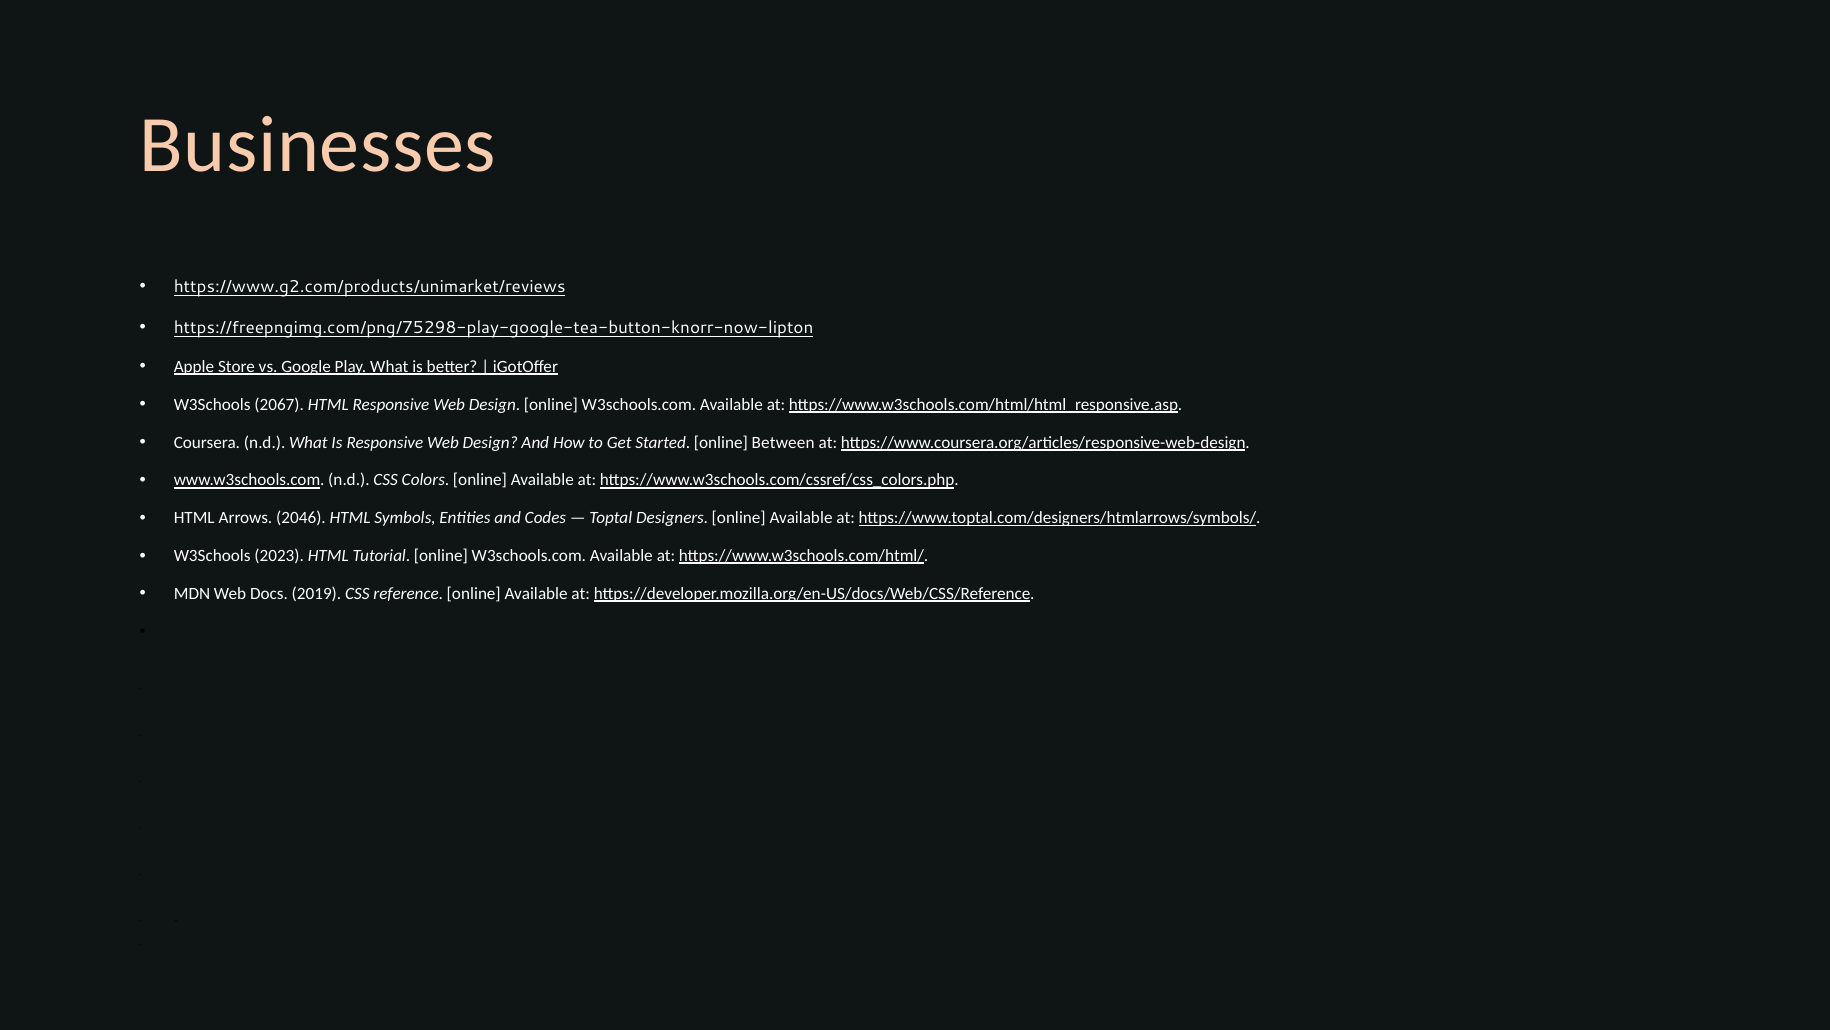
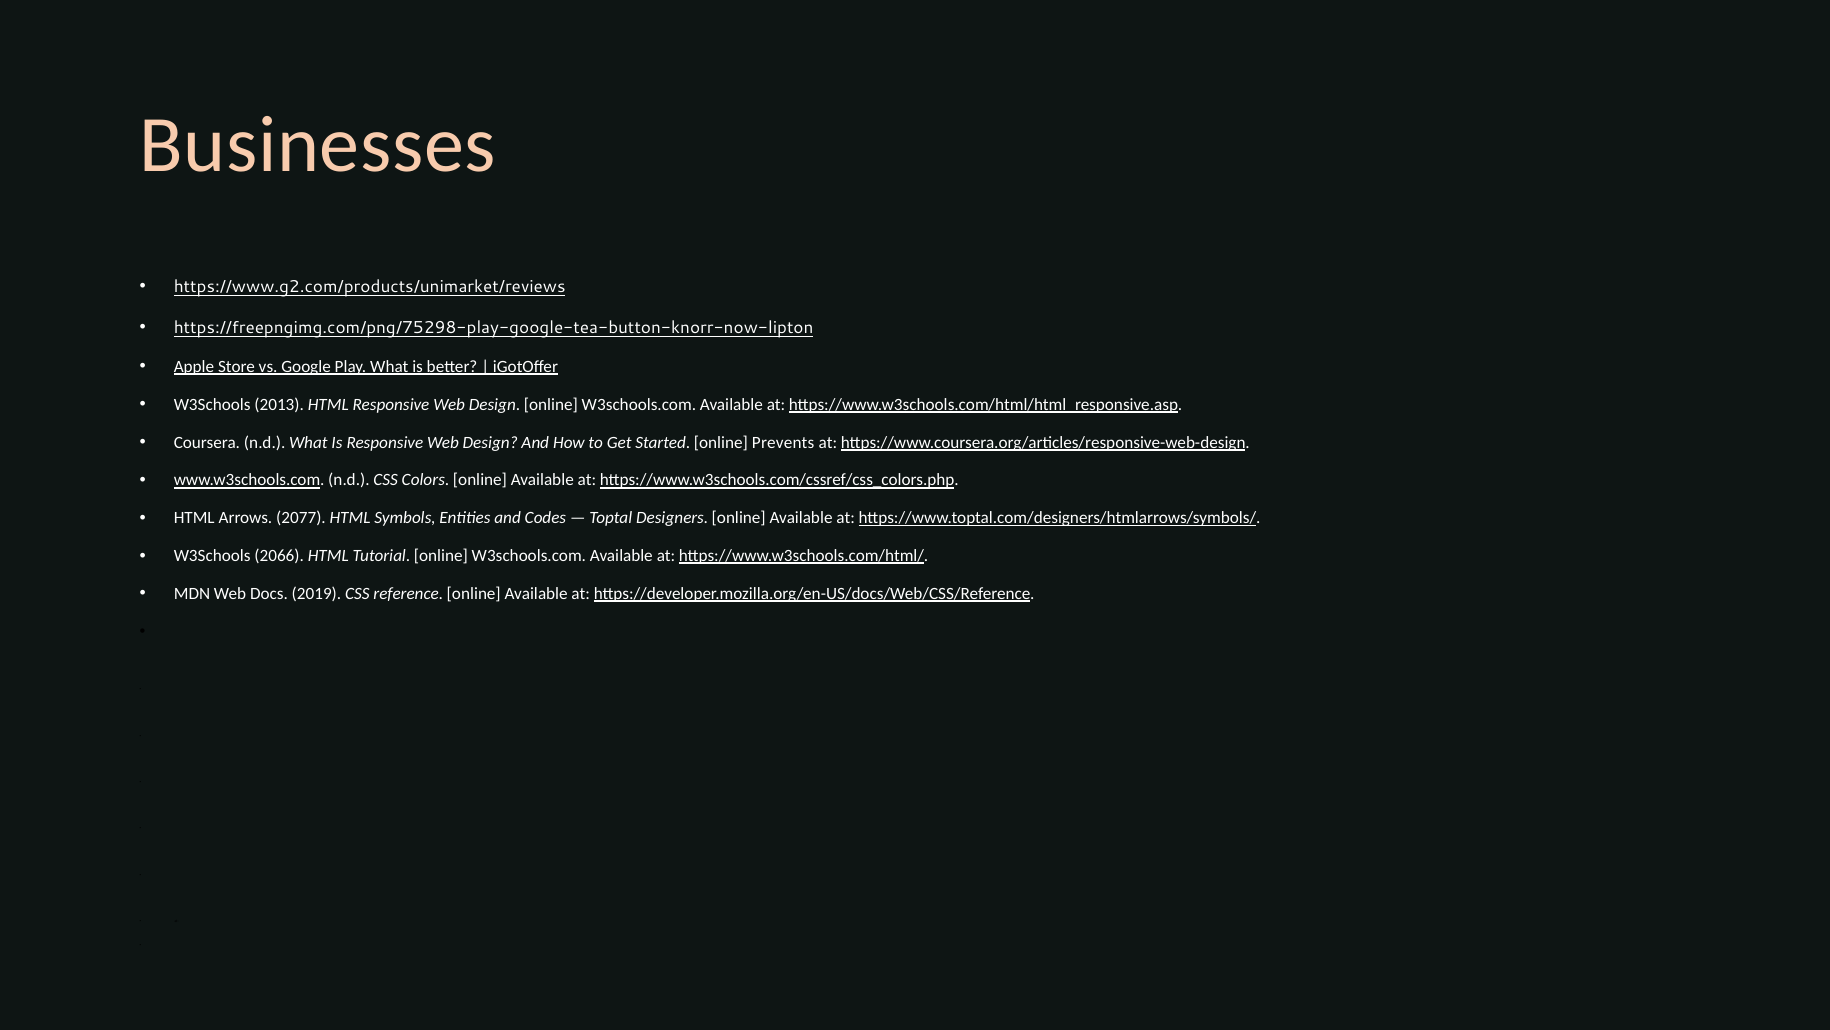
2067: 2067 -> 2013 (279, 404)
Between: Between -> Prevents (783, 442)
2046: 2046 -> 2077 (301, 518)
2023: 2023 -> 2066 (279, 556)
